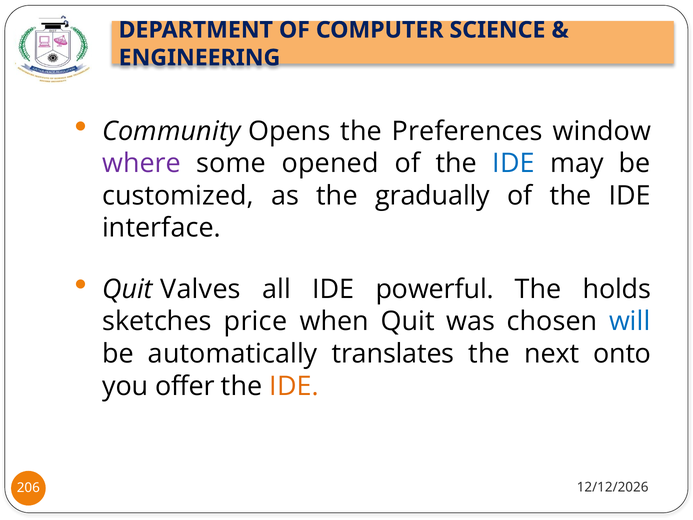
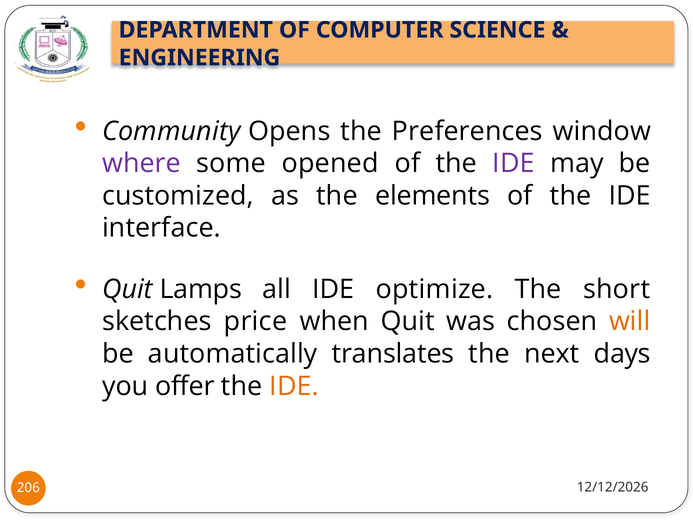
IDE colour: blue -> purple (514, 163)
gradually: gradually -> elements (433, 196)
Valves: Valves -> Lamps (201, 289)
powerful: powerful -> optimize (435, 289)
holds: holds -> short (617, 289)
will colour: blue -> orange (630, 321)
onto: onto -> days (622, 354)
